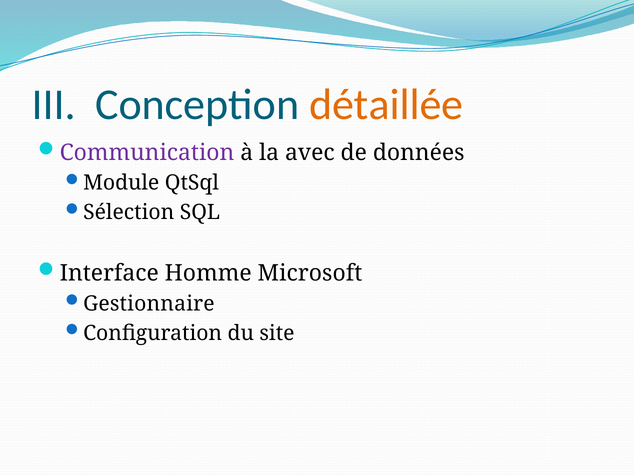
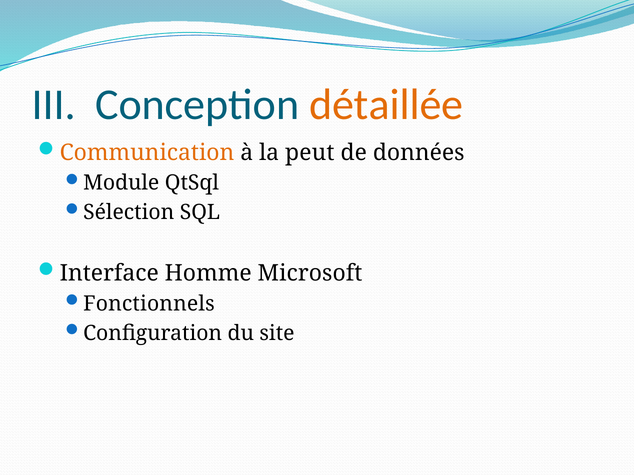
Communication colour: purple -> orange (147, 153)
avec: avec -> peut (310, 153)
Gestionnaire: Gestionnaire -> Fonctionnels (149, 304)
